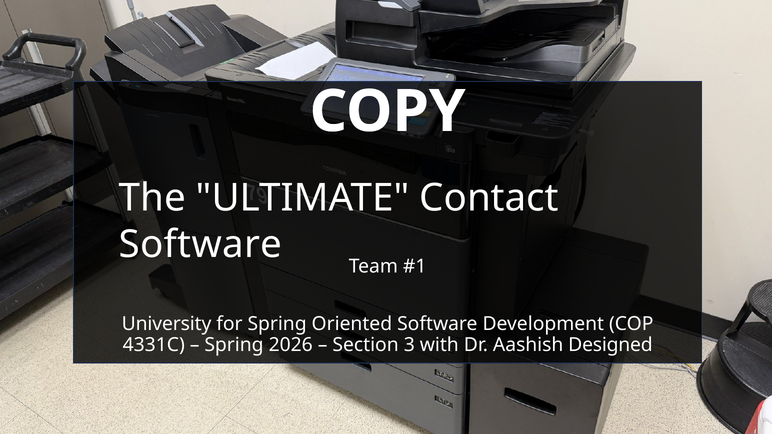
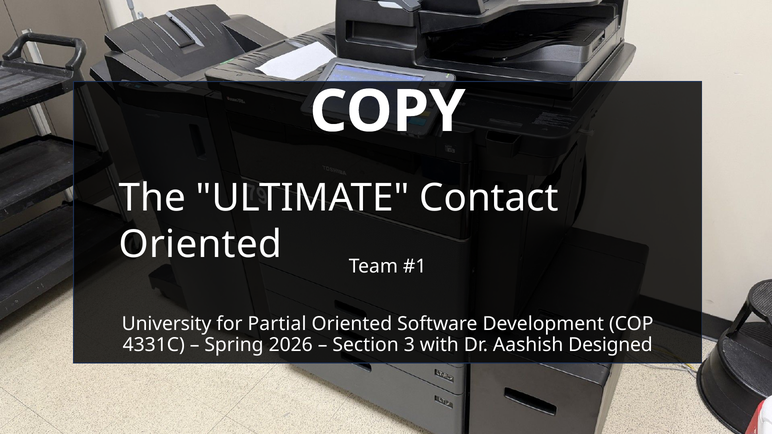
Software: Software -> Oriented (200, 245)
for Spring: Spring -> Partial (277, 324)
